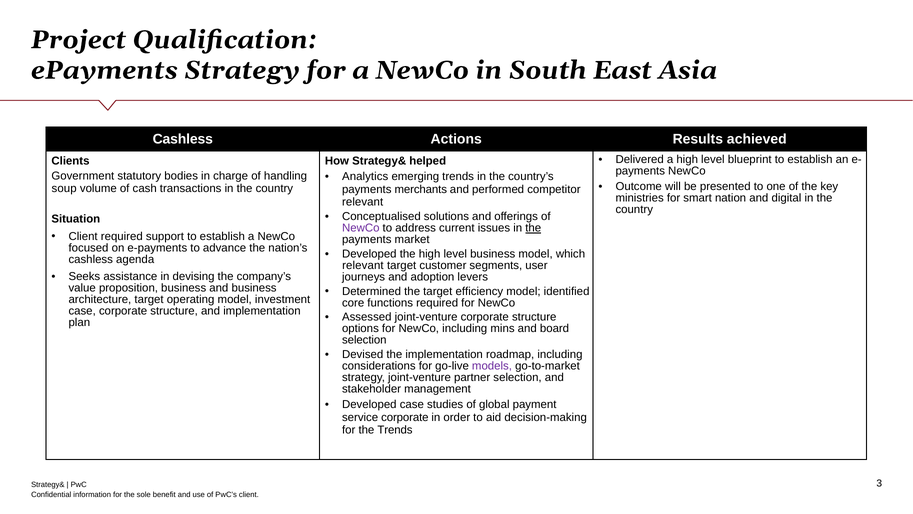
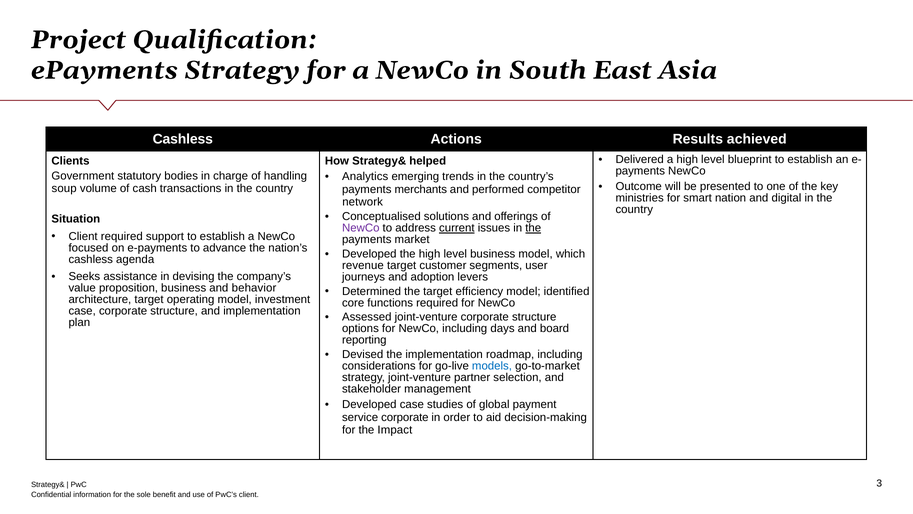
relevant: relevant -> network (363, 202)
current underline: none -> present (457, 228)
relevant: relevant -> revenue (363, 265)
and business: business -> behavior (254, 288)
mins: mins -> days (503, 328)
selection: selection -> reporting (364, 340)
models colour: purple -> blue (492, 366)
the Trends: Trends -> Impact (395, 430)
